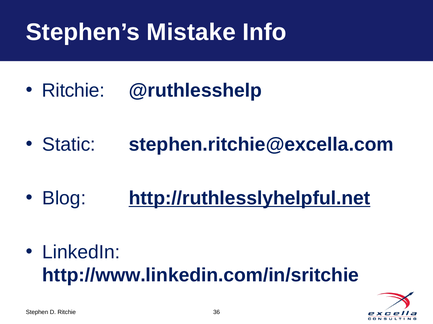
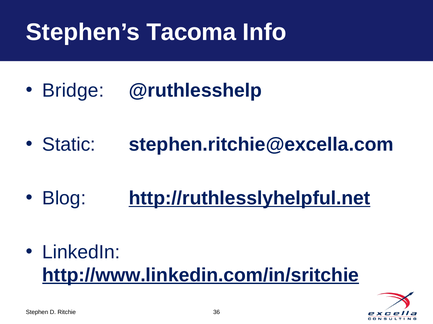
Mistake: Mistake -> Tacoma (191, 32)
Ritchie: Ritchie -> Bridge (73, 91)
http://www.linkedin.com/in/sritchie underline: none -> present (201, 276)
